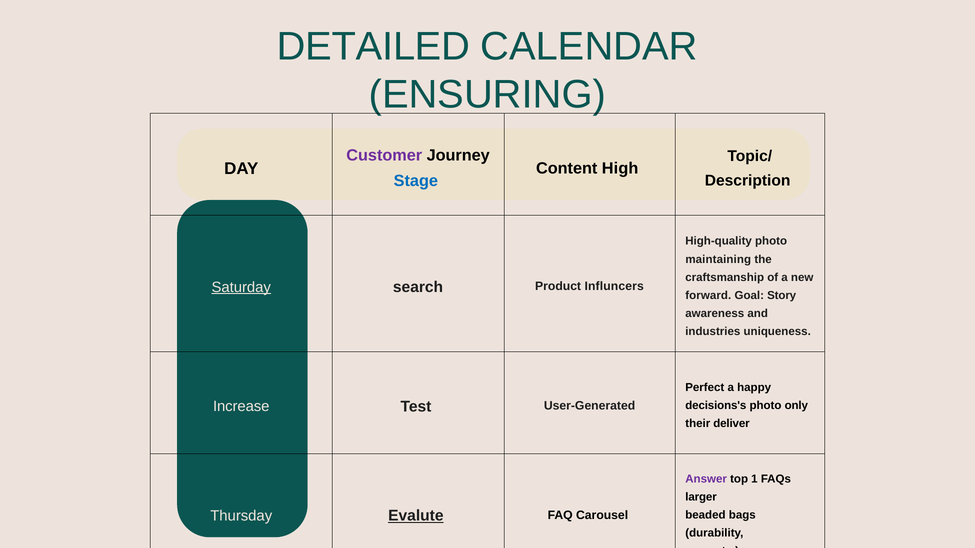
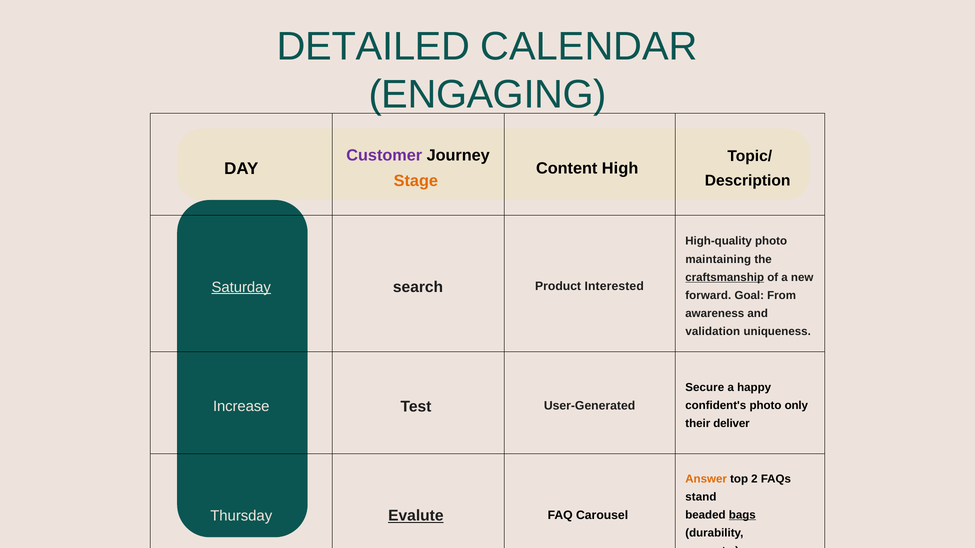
ENSURING: ENSURING -> ENGAGING (488, 95)
Stage colour: blue -> orange (416, 181)
craftsmanship underline: none -> present (725, 278)
Influncers: Influncers -> Interested (614, 287)
Story: Story -> From (782, 296)
industries: industries -> validation (713, 332)
Perfect: Perfect -> Secure (705, 388)
decisions's: decisions's -> confident's (716, 406)
Answer colour: purple -> orange (706, 479)
1: 1 -> 2 (754, 479)
larger: larger -> stand (701, 497)
bags underline: none -> present (742, 515)
